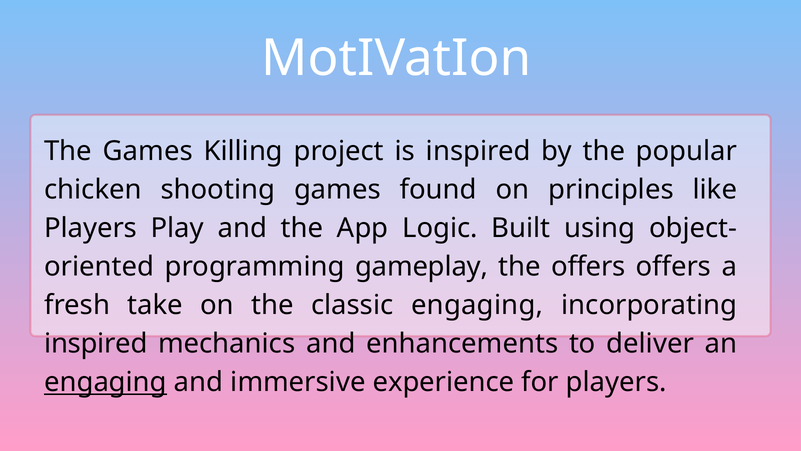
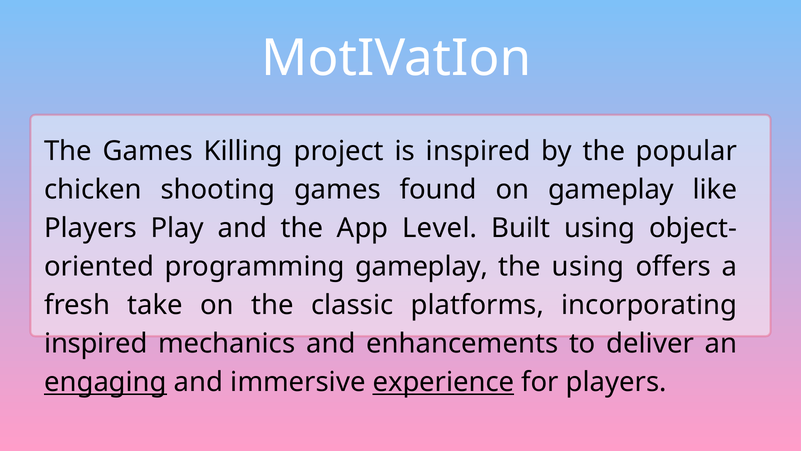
on principles: principles -> gameplay (611, 189)
Logic: Logic -> Level (440, 228)
the offers: offers -> using (588, 266)
classic engaging: engaging -> platforms (477, 305)
experience underline: none -> present (443, 382)
